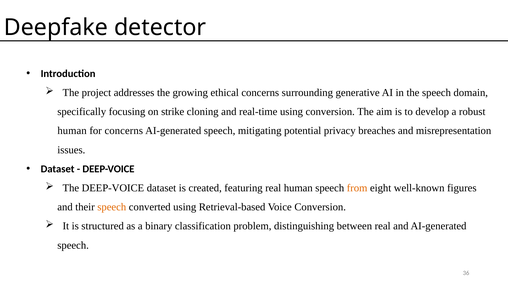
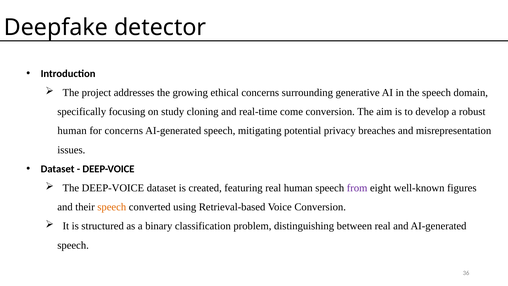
strike: strike -> study (173, 112)
real-time using: using -> come (291, 112)
from colour: orange -> purple (357, 188)
